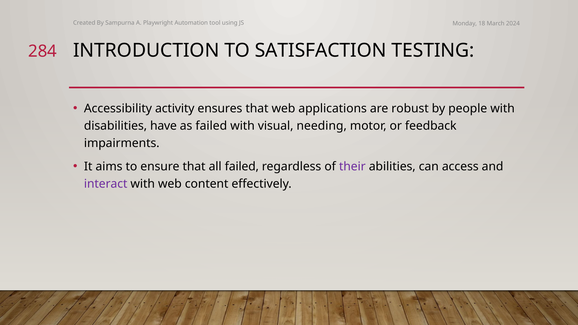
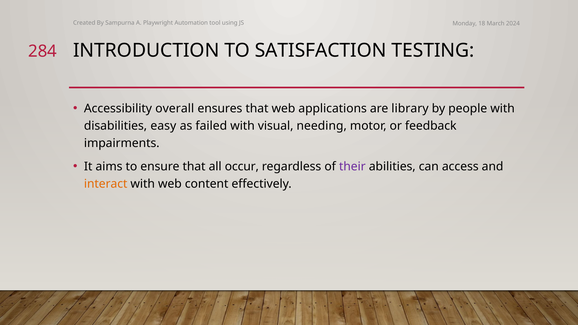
activity: activity -> overall (175, 109)
robust: robust -> library (410, 109)
have: have -> easy (163, 126)
all failed: failed -> occur (242, 167)
interact colour: purple -> orange (106, 184)
